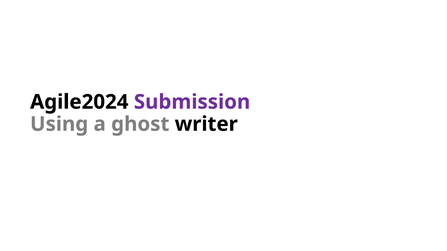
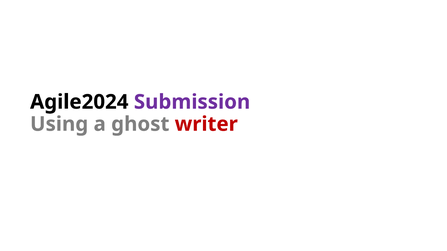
writer colour: black -> red (206, 124)
